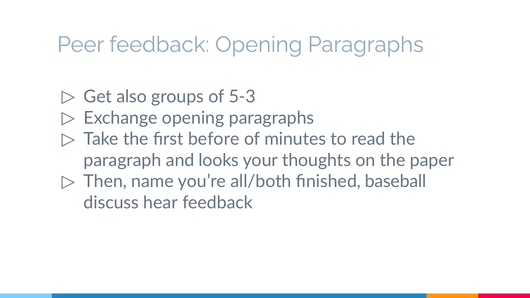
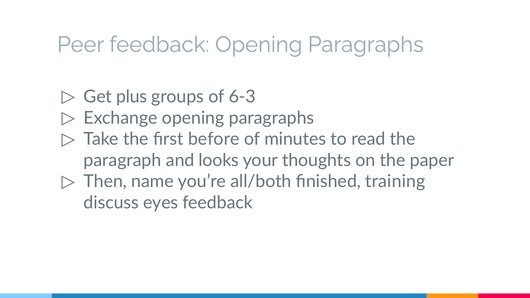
also: also -> plus (132, 97)
5-3: 5-3 -> 6-3 (242, 97)
baseball: baseball -> training (395, 182)
hear: hear -> eyes (161, 203)
